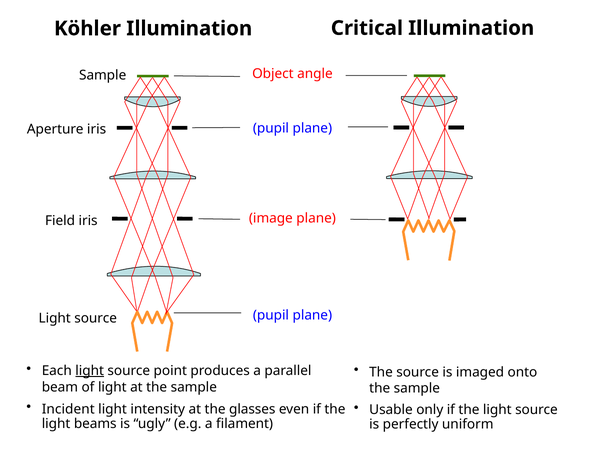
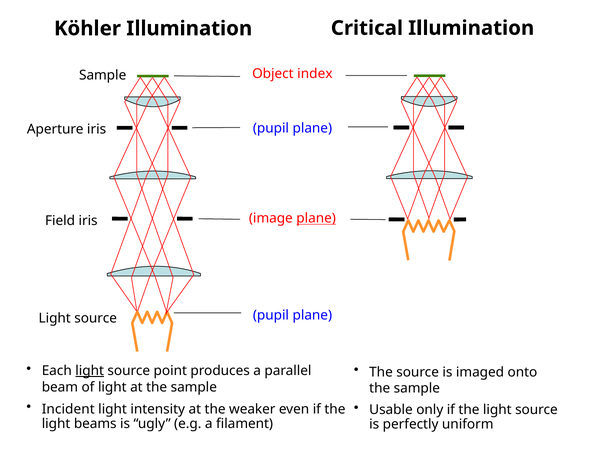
angle: angle -> index (315, 74)
plane underline: none -> present (316, 219)
glasses: glasses -> weaker (252, 410)
